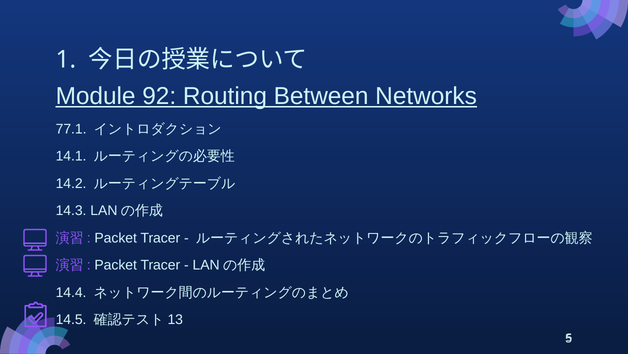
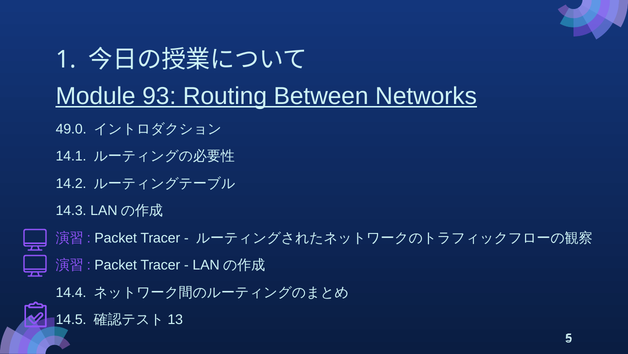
92: 92 -> 93 (159, 96)
77.1: 77.1 -> 49.0 (71, 129)
